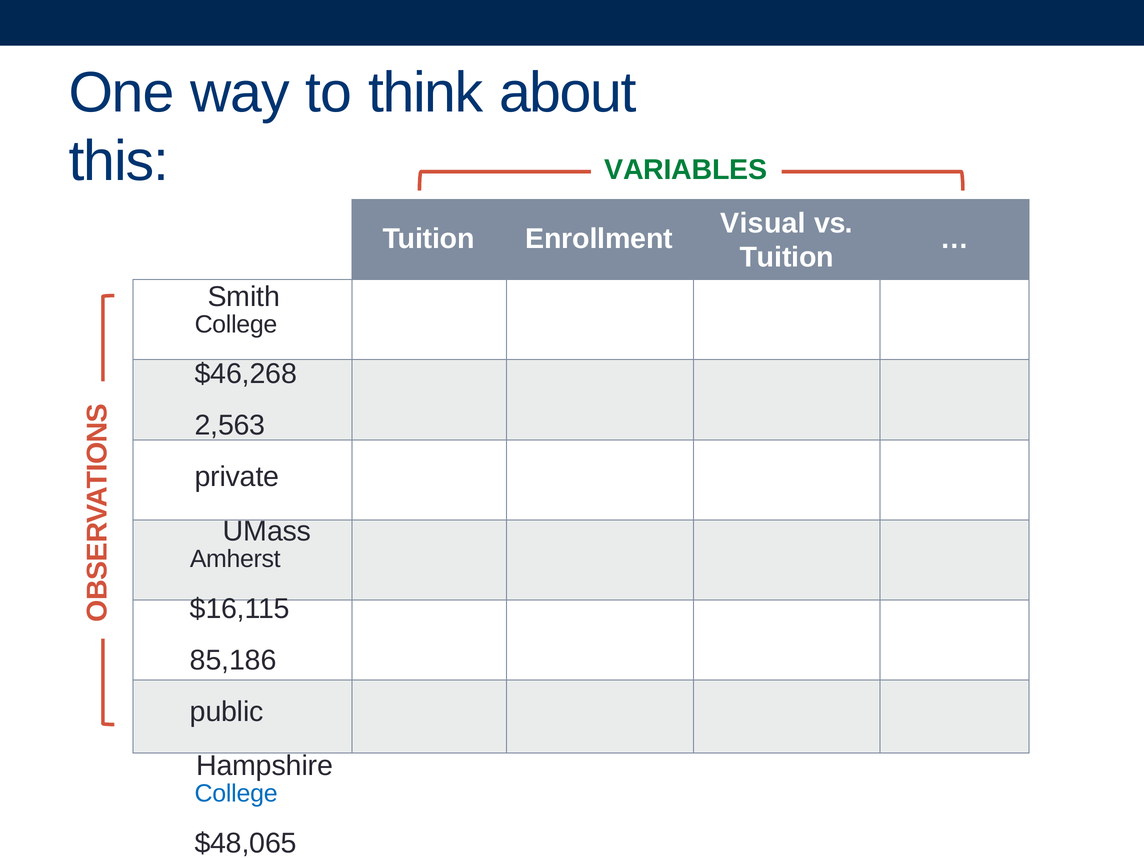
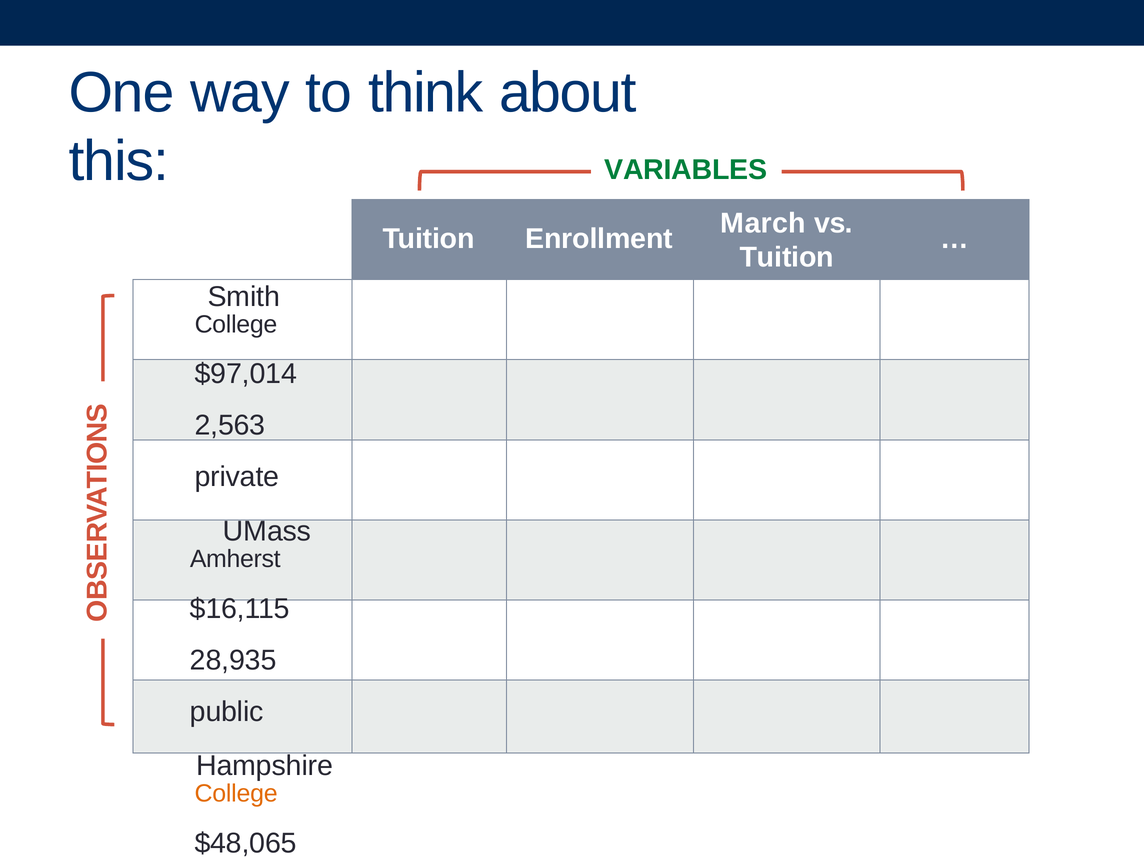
Visual: Visual -> March (763, 224)
$46,268: $46,268 -> $97,014 (246, 374)
85,186: 85,186 -> 28,935 (233, 660)
College colour: blue -> orange (236, 794)
